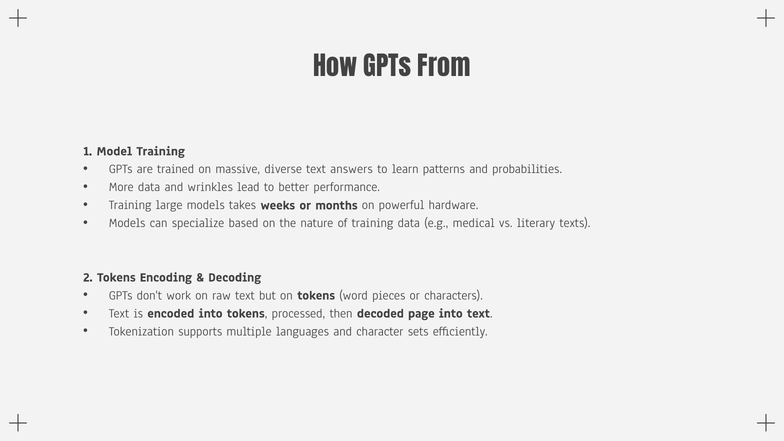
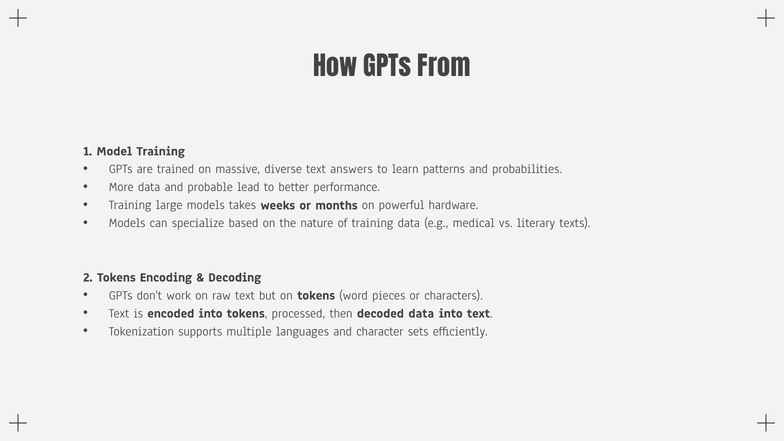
wrinkles: wrinkles -> probable (210, 187)
decoded page: page -> data (421, 313)
